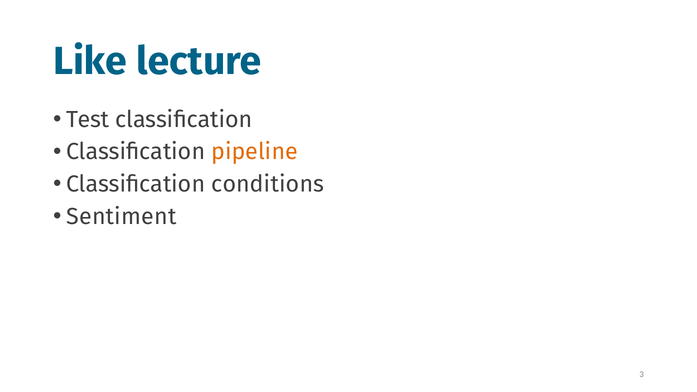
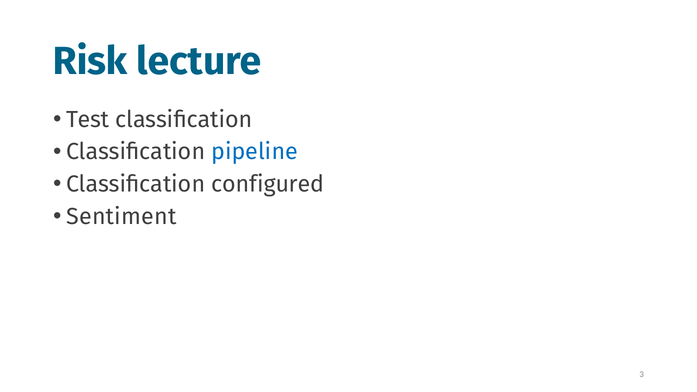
Like: Like -> Risk (90, 61)
pipeline colour: orange -> blue (255, 152)
conditions: conditions -> configured (268, 184)
